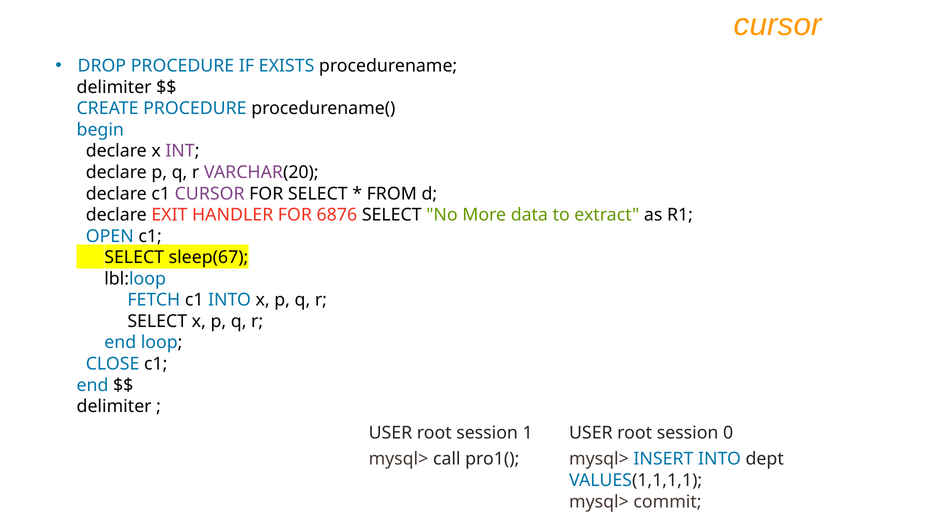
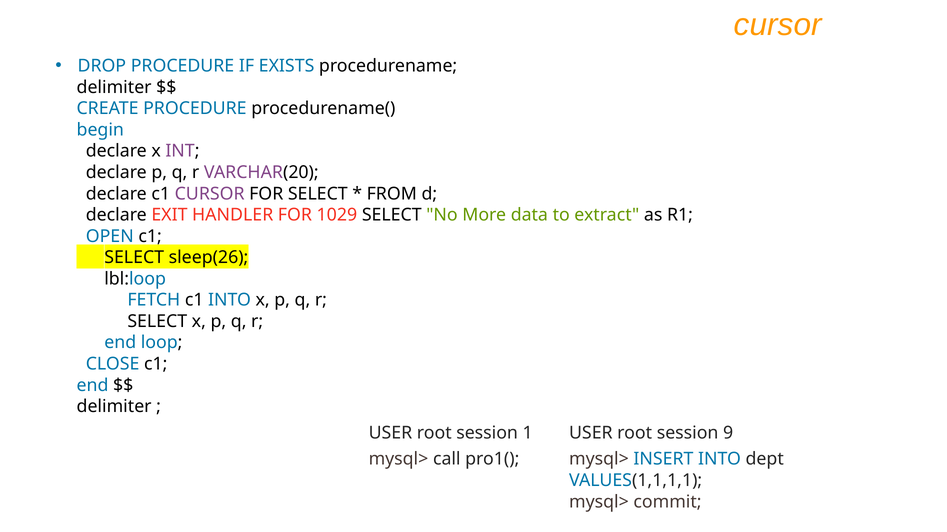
6876: 6876 -> 1029 (337, 215)
sleep(67: sleep(67 -> sleep(26 (209, 258)
0: 0 -> 9 (728, 434)
